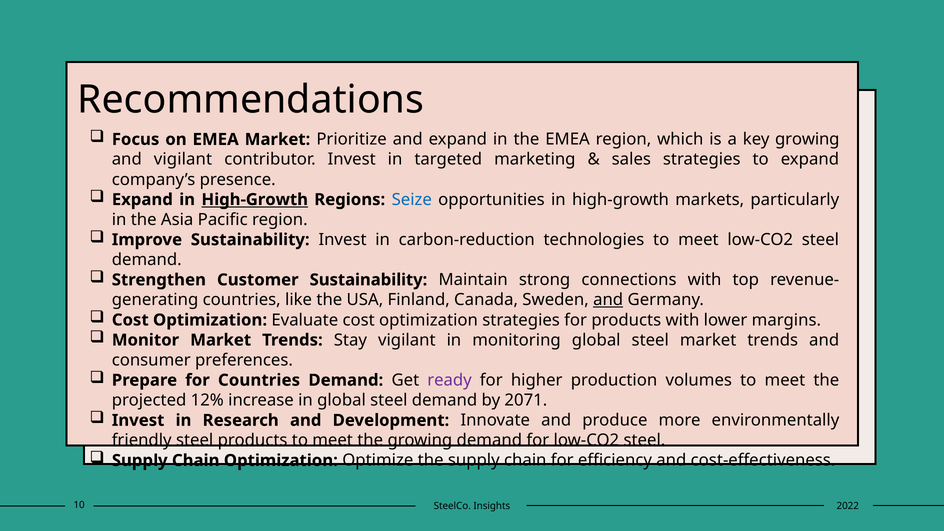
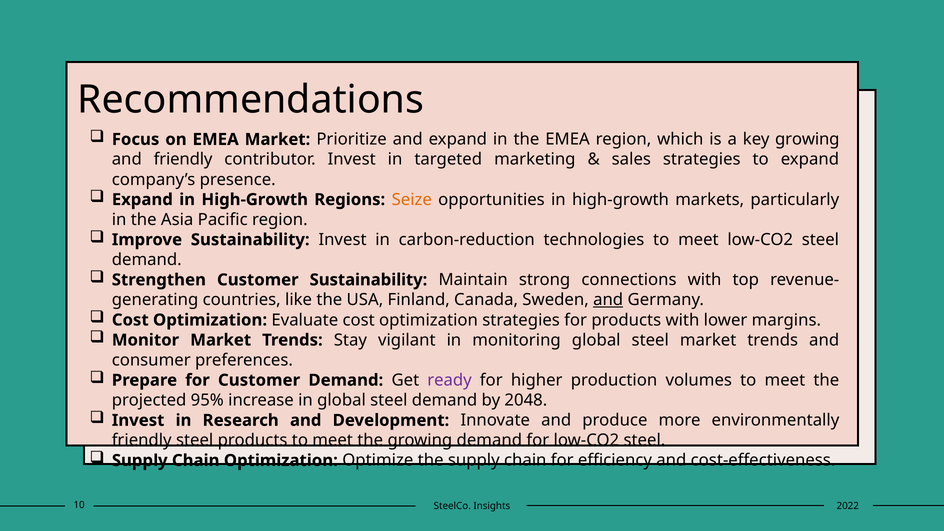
and vigilant: vigilant -> friendly (183, 159)
High-Growth underline: present -> none (255, 200)
Seize colour: blue -> orange (412, 200)
for Countries: Countries -> Customer (259, 380)
12%: 12% -> 95% (207, 400)
2071: 2071 -> 2048 (526, 400)
